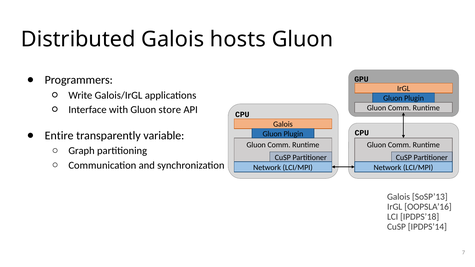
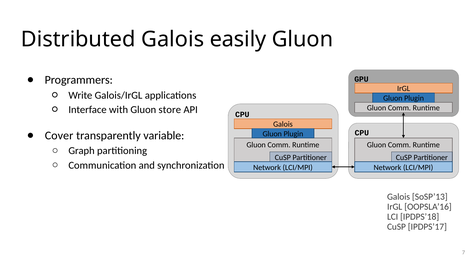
hosts: hosts -> easily (238, 39)
Entire: Entire -> Cover (59, 136)
IPDPS’14: IPDPS’14 -> IPDPS’17 (427, 227)
